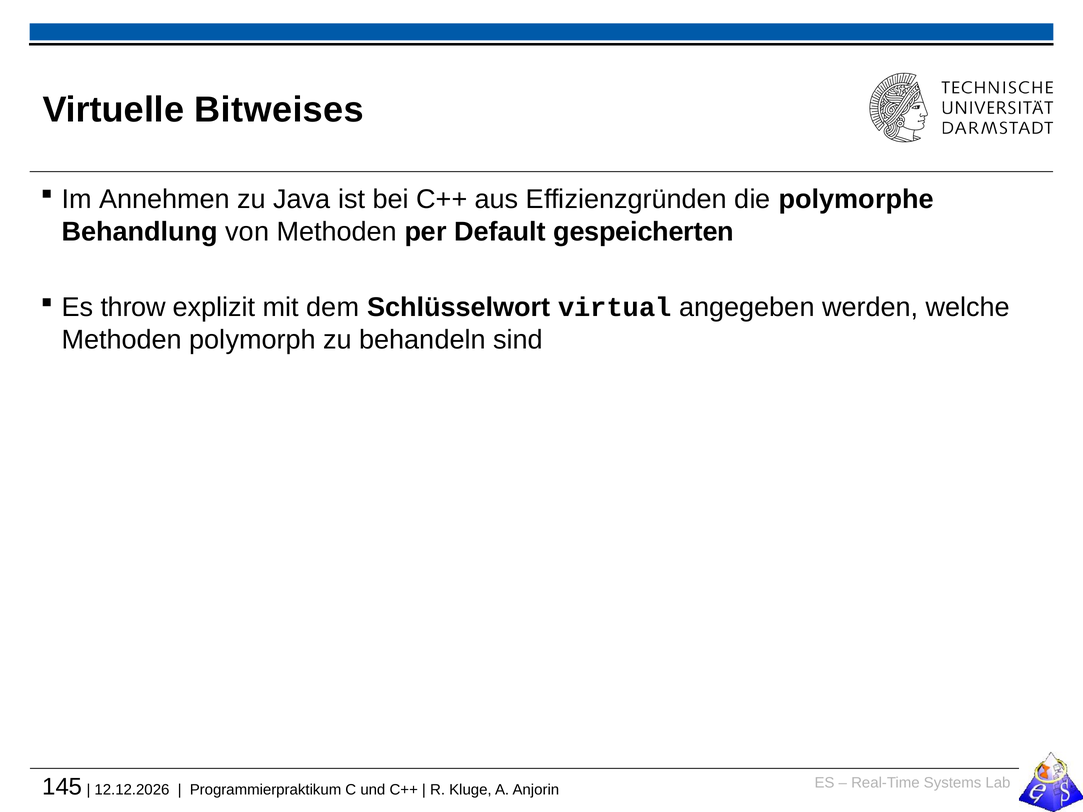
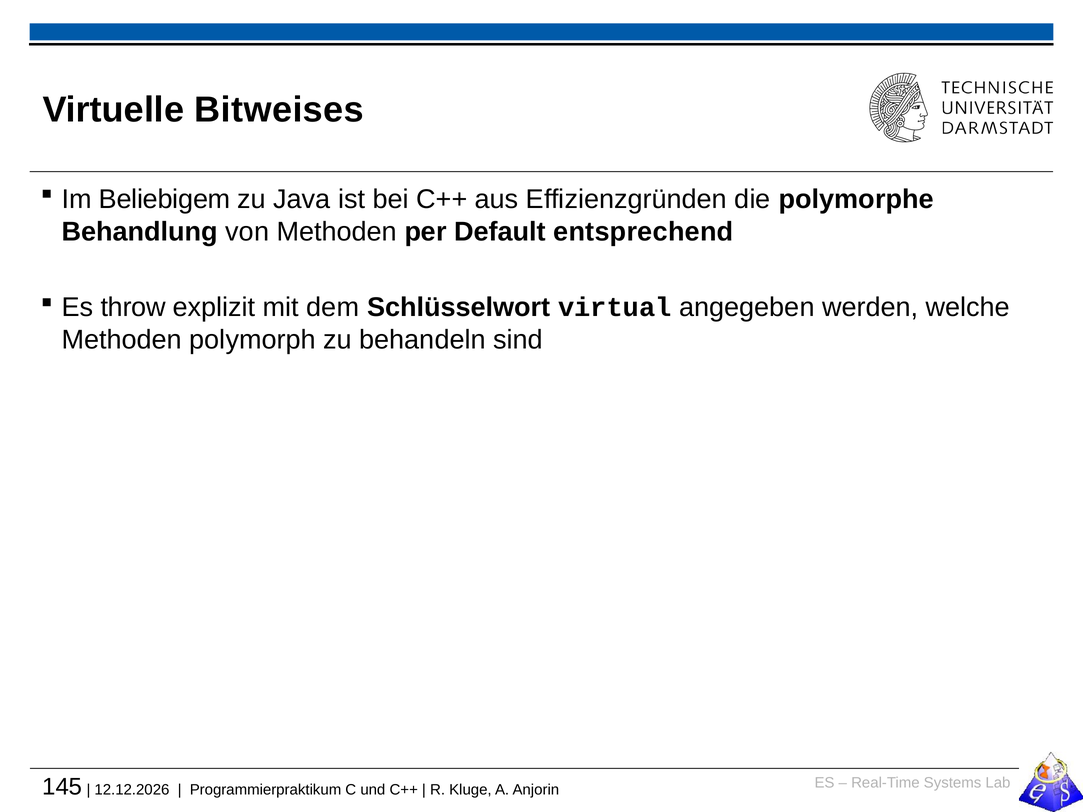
Annehmen: Annehmen -> Beliebigem (165, 199)
gespeicherten: gespeicherten -> entsprechend (643, 232)
